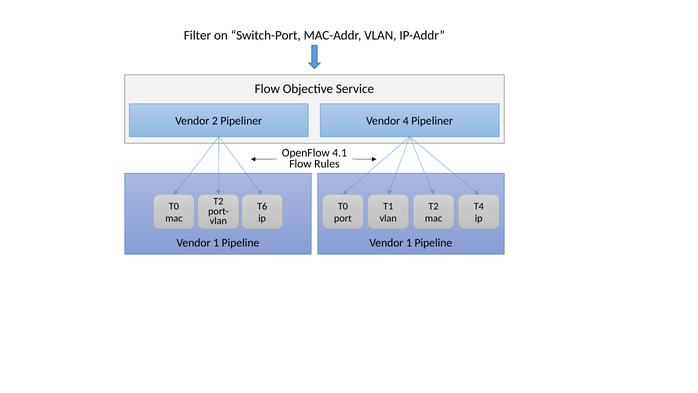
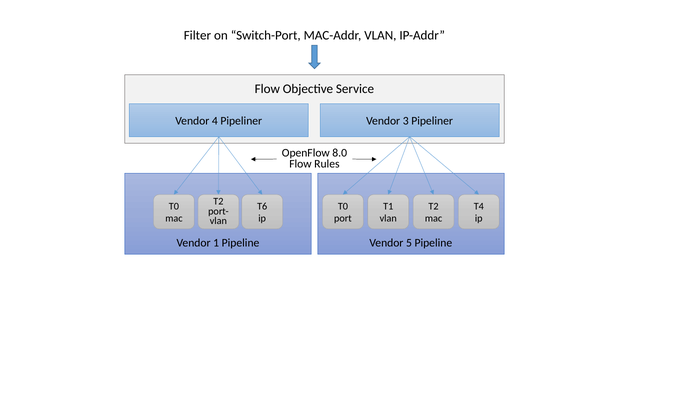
2: 2 -> 4 (215, 121)
4: 4 -> 3 (406, 121)
4.1: 4.1 -> 8.0 (340, 153)
1: 1 -> 5 (409, 243)
